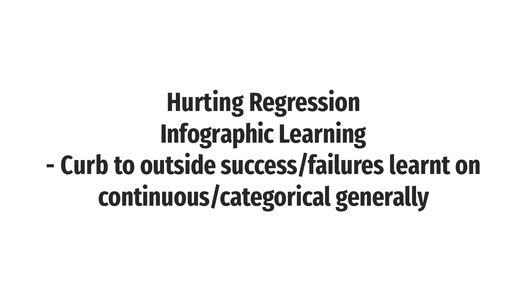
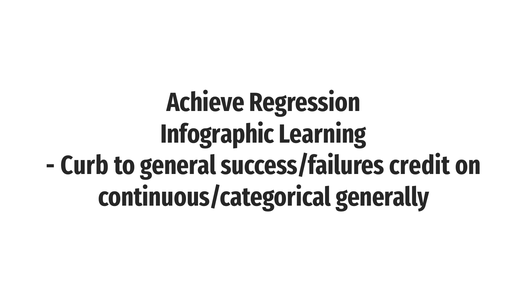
Hurting: Hurting -> Achieve (206, 103)
outside: outside -> general (178, 166)
learnt: learnt -> credit (420, 166)
